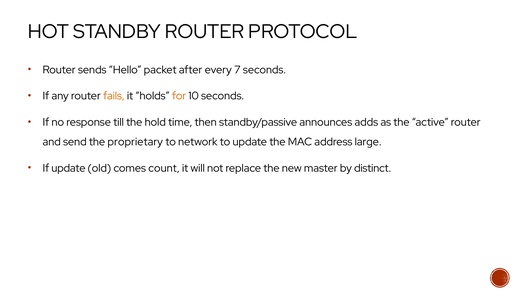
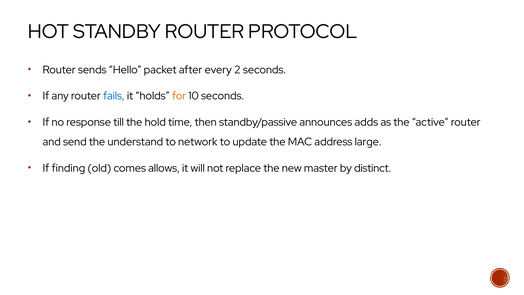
7: 7 -> 2 (237, 70)
fails colour: orange -> blue (114, 96)
proprietary: proprietary -> understand (135, 142)
If update: update -> finding (68, 168)
count: count -> allows (164, 168)
